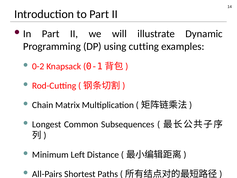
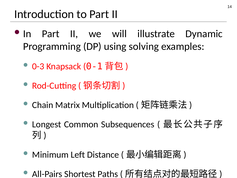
cutting: cutting -> solving (144, 46)
0-2: 0-2 -> 0-3 (38, 66)
